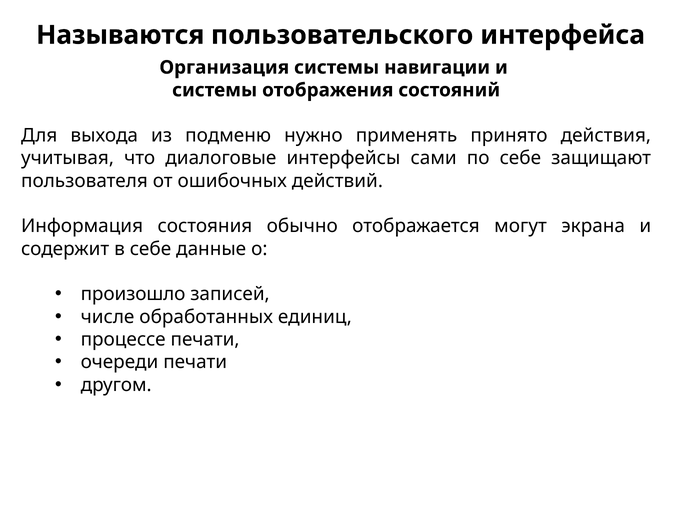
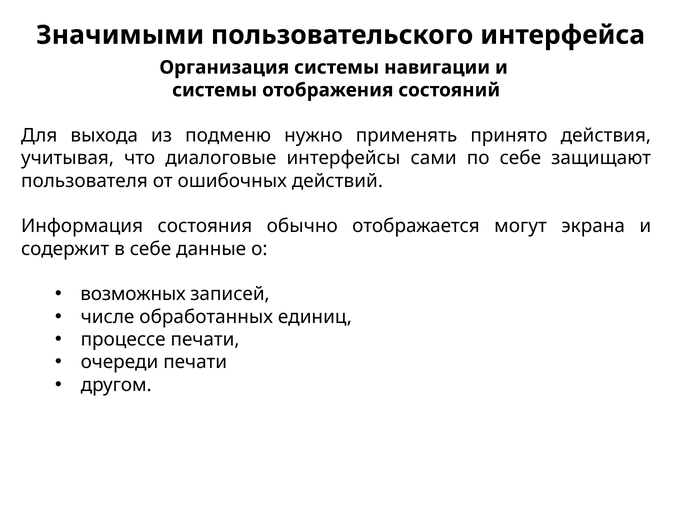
Называются: Называются -> Значимыми (120, 35)
произошло: произошло -> возможных (133, 295)
